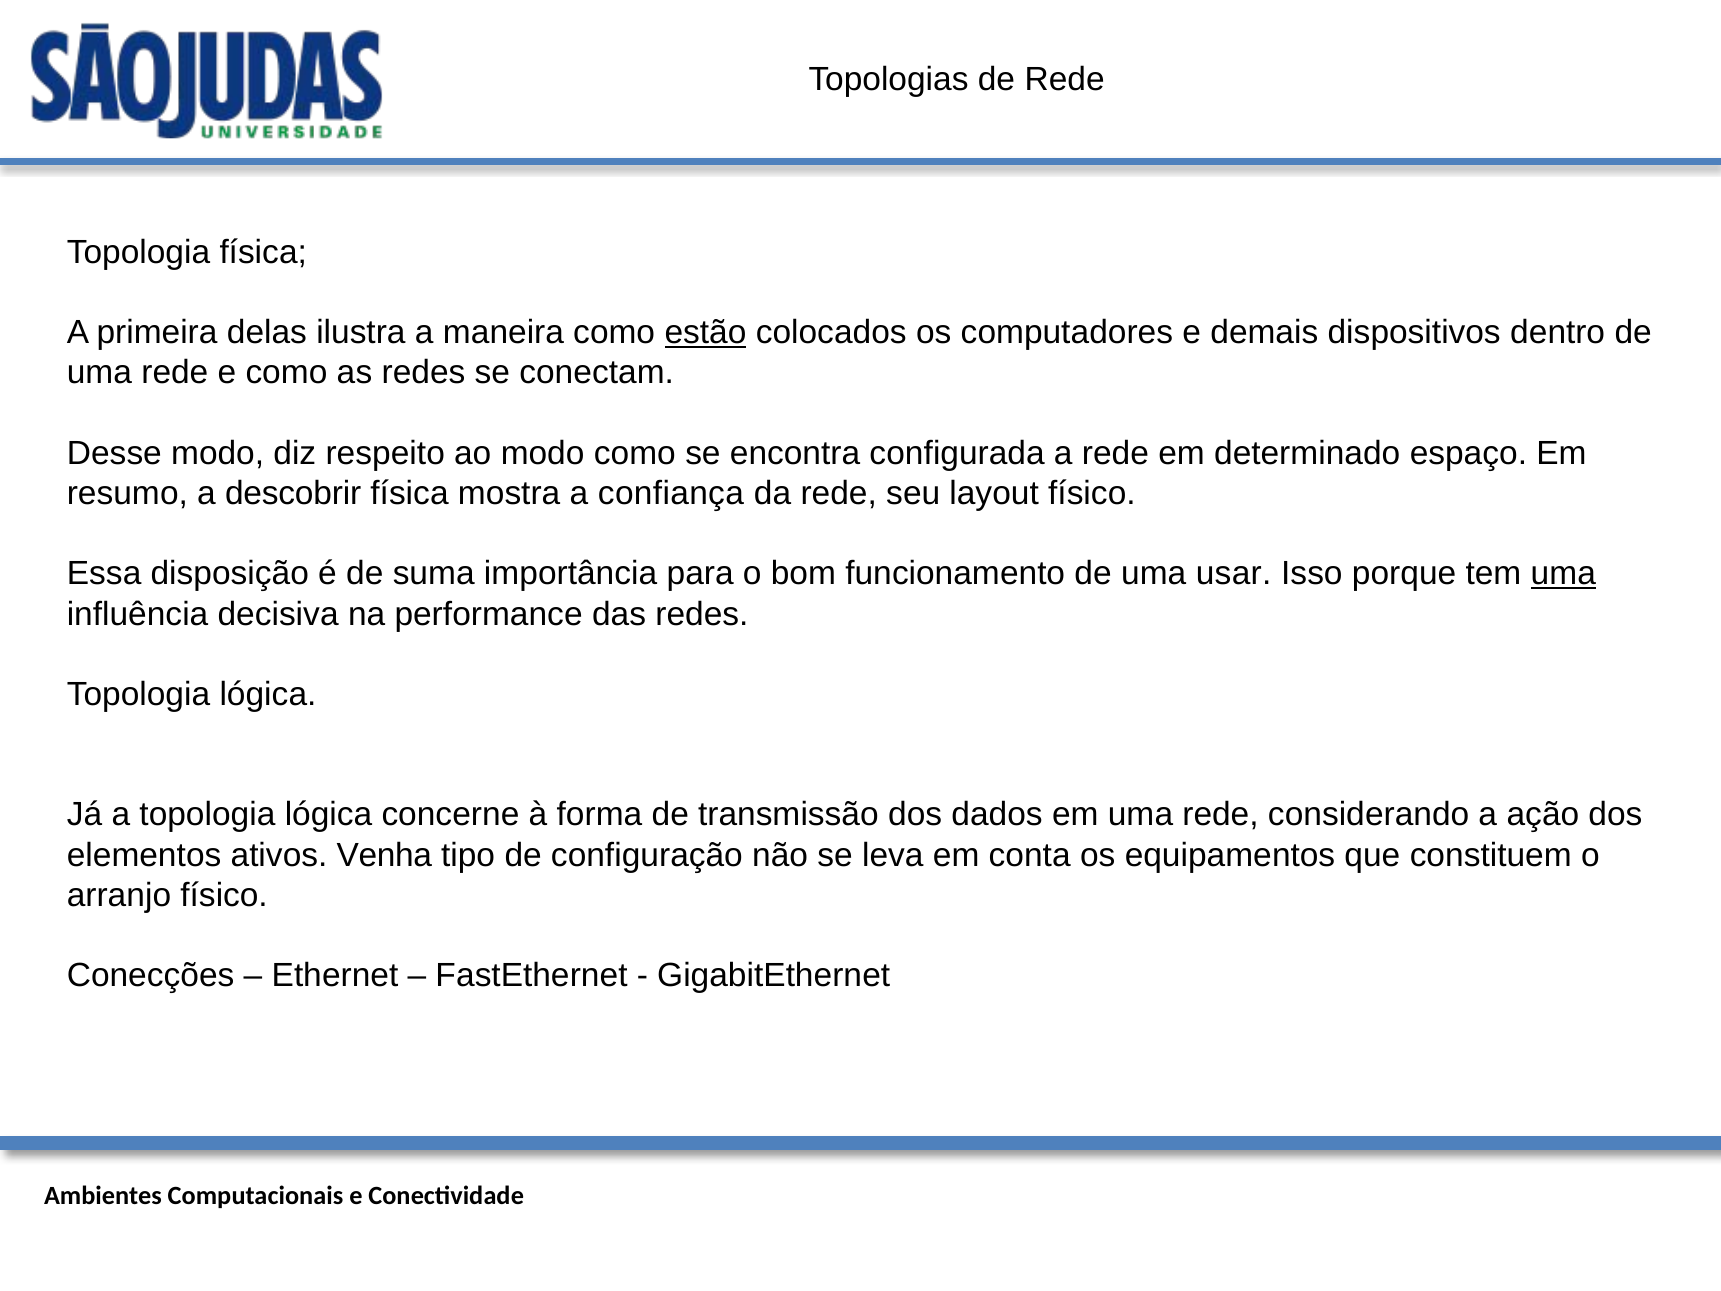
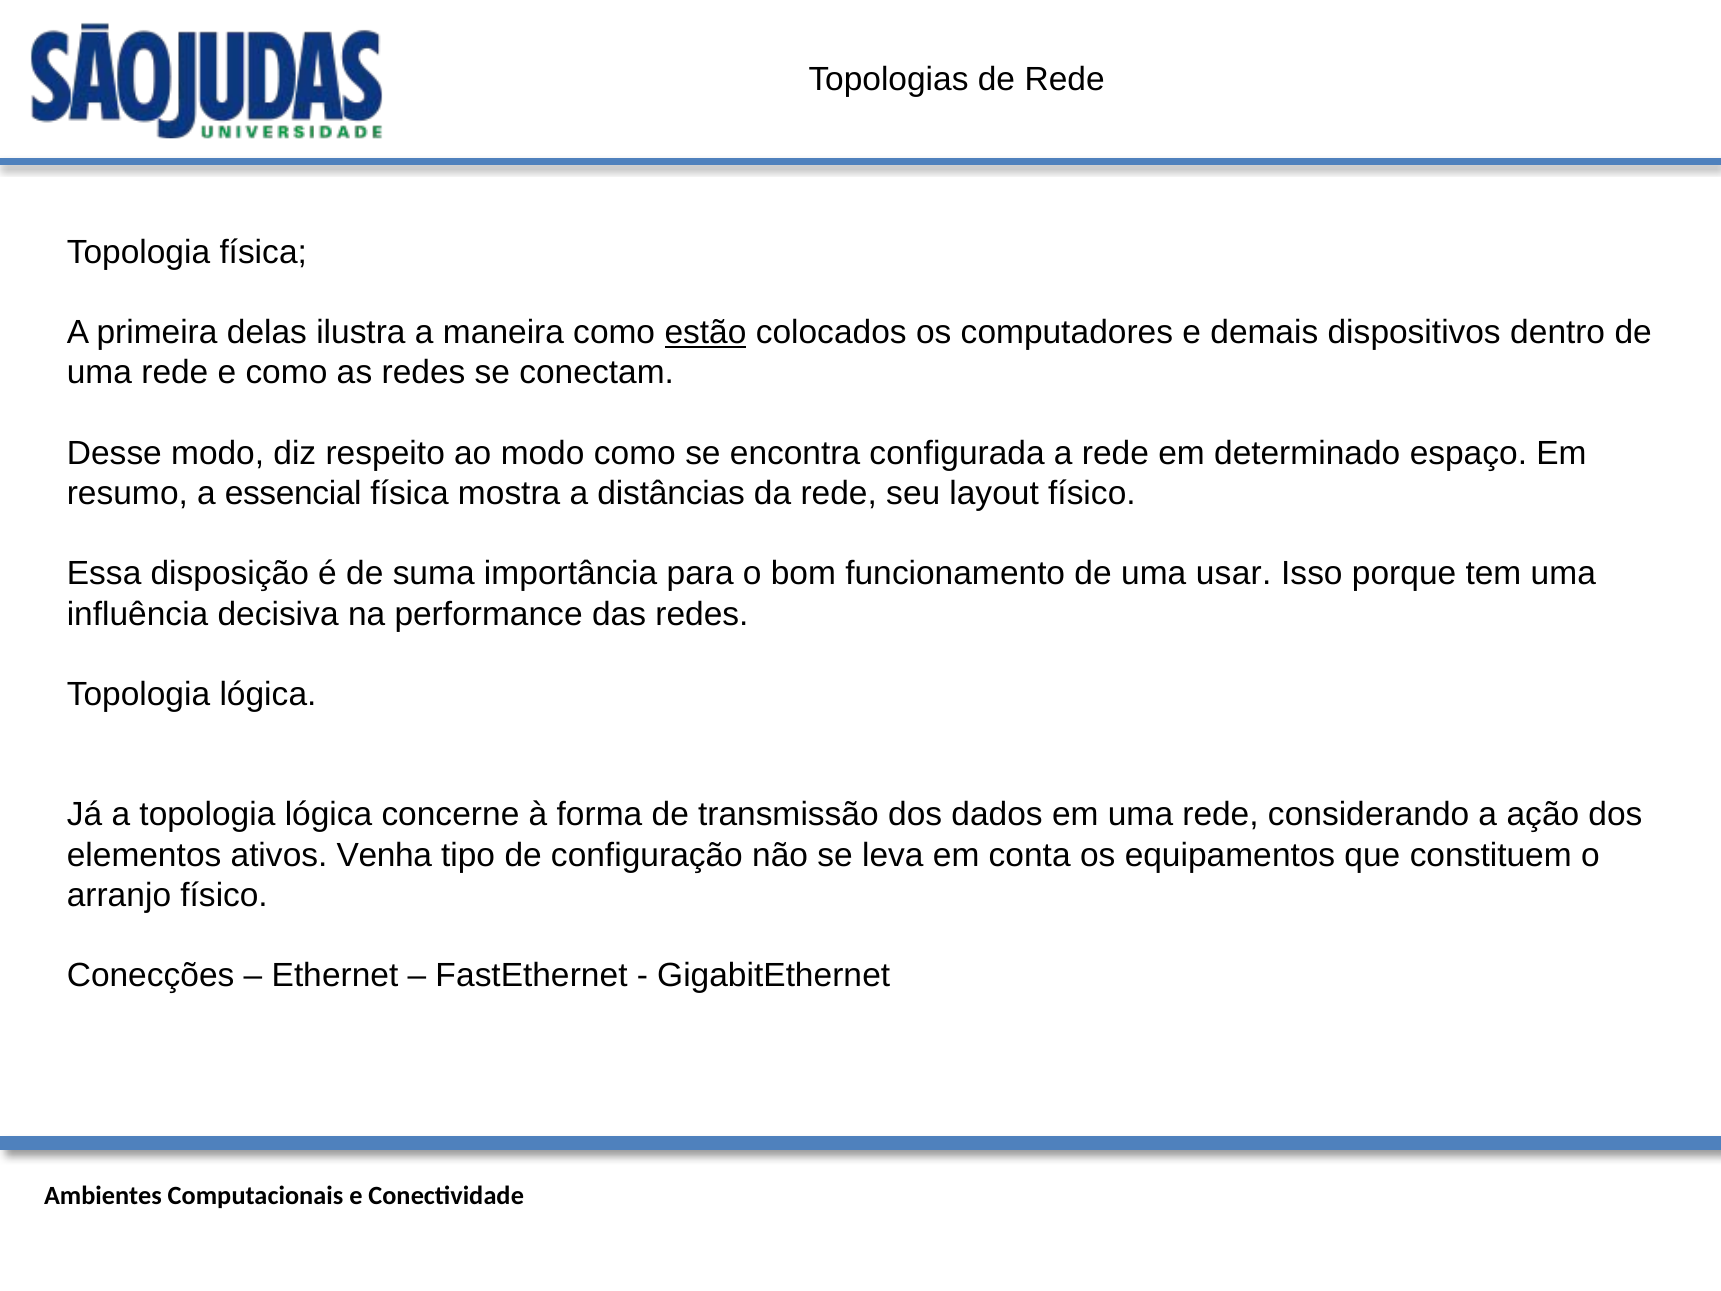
descobrir: descobrir -> essencial (293, 493)
confiança: confiança -> distâncias (671, 493)
uma underline: present -> none (1563, 574)
